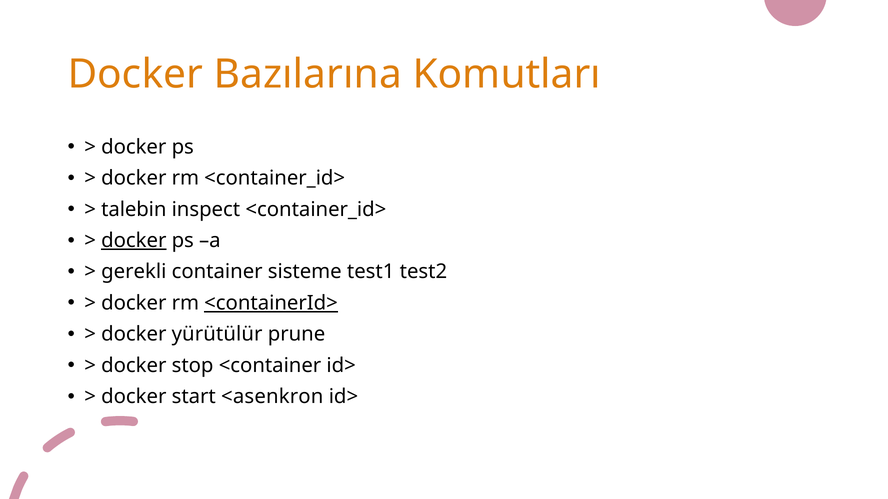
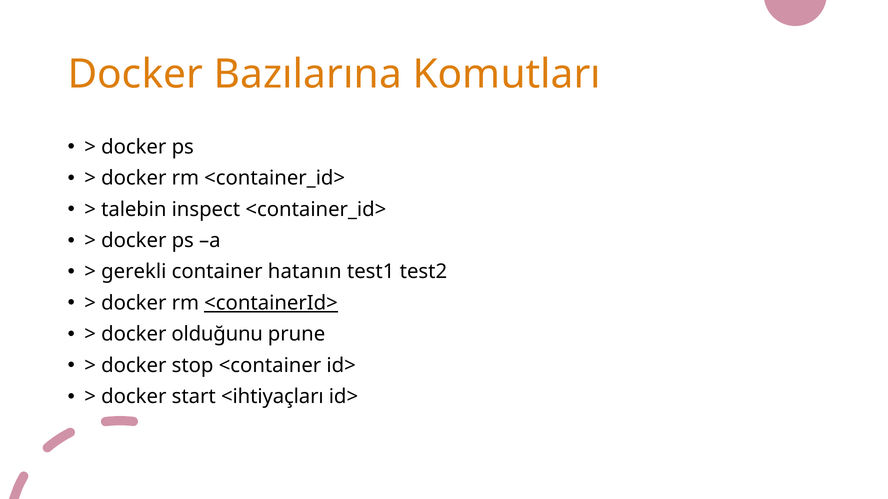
docker underline: present -> none (134, 241)
sisteme: sisteme -> hatanın (305, 272)
yürütülür: yürütülür -> olduğunu (217, 335)
<asenkron: <asenkron -> <ihtiyaçları (272, 397)
